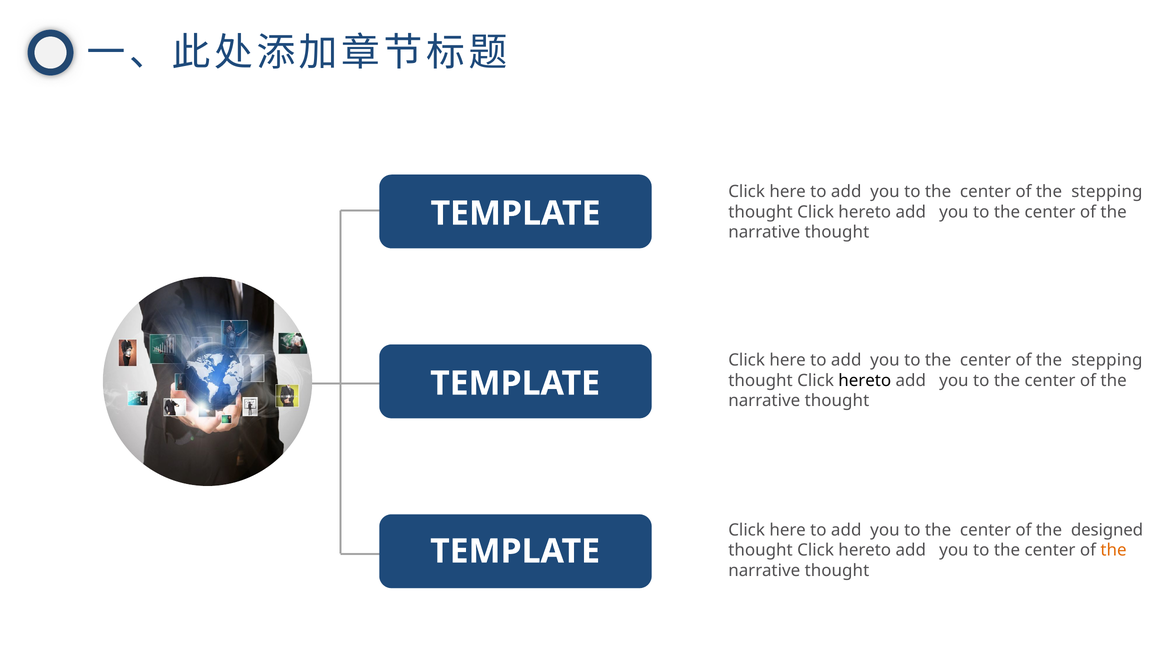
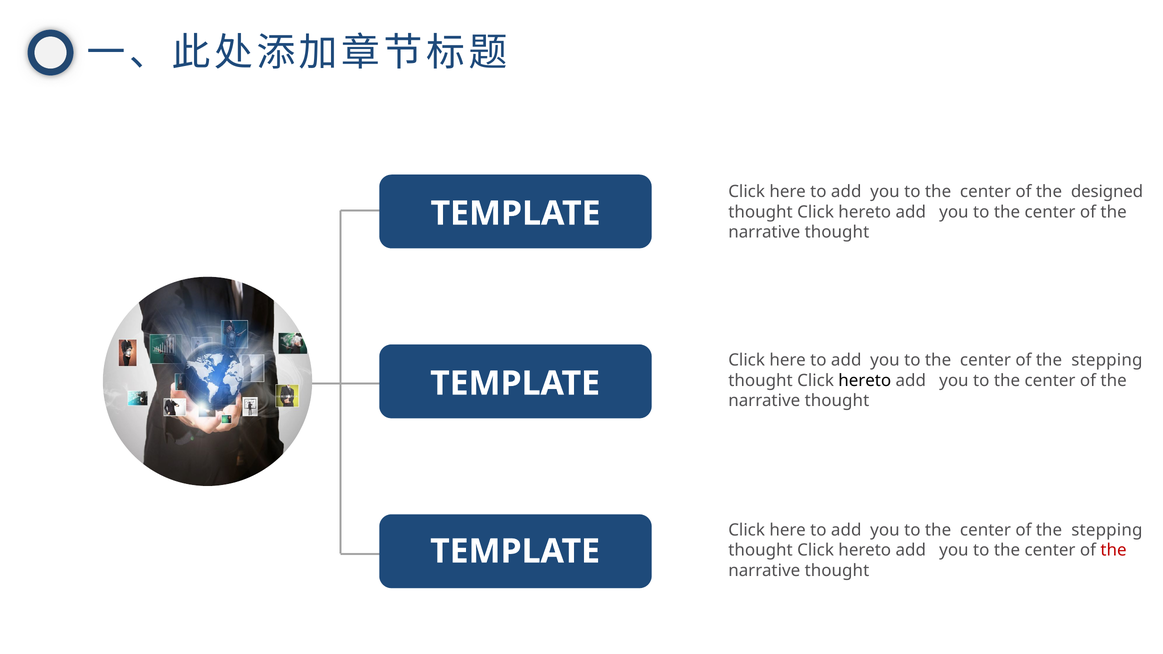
stepping: stepping -> designed (1107, 192)
designed: designed -> stepping (1107, 530)
the colour: orange -> red (1114, 551)
